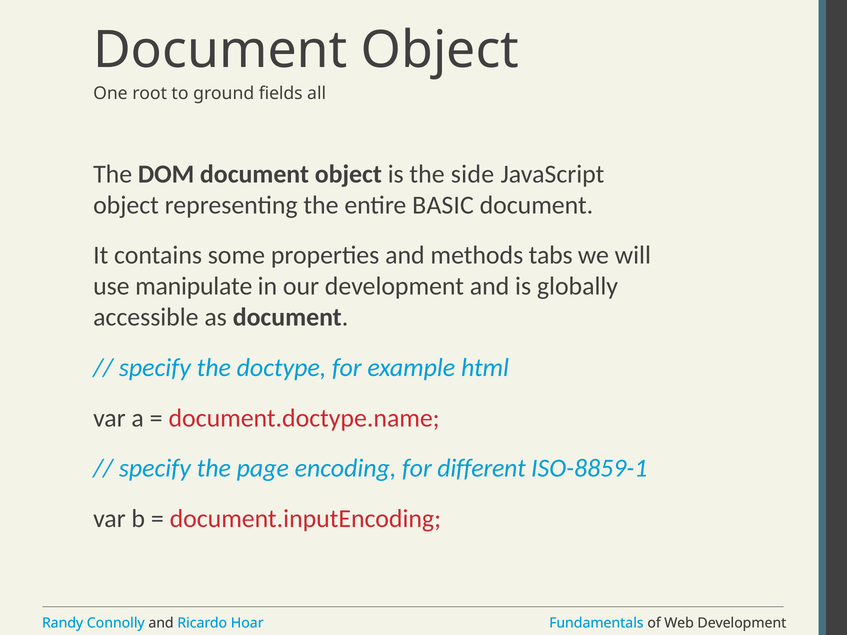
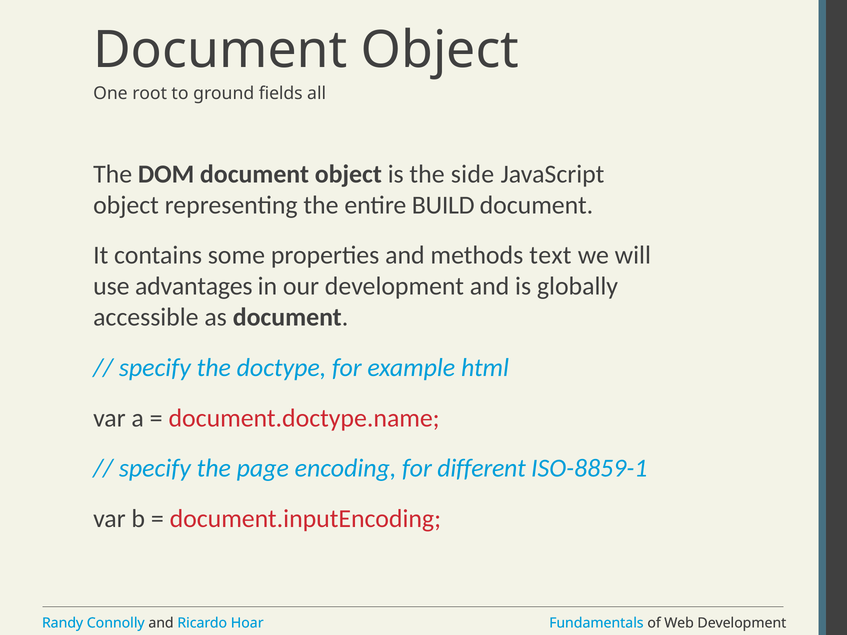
BASIC: BASIC -> BUILD (443, 205)
tabs: tabs -> text (550, 255)
manipulate: manipulate -> advantages (194, 286)
